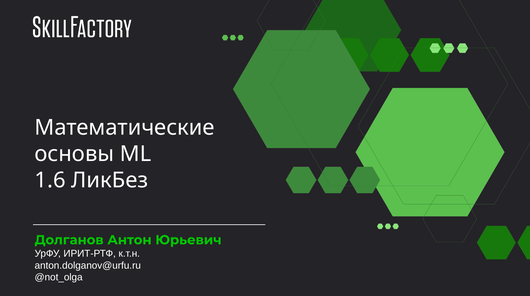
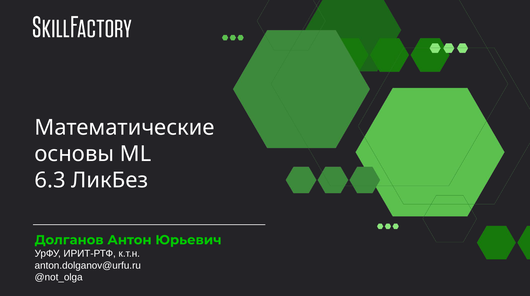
1.6: 1.6 -> 6.3 (50, 180)
